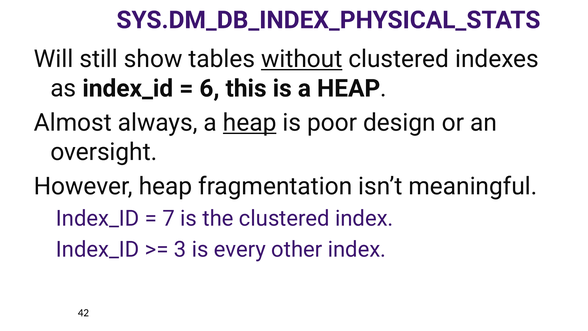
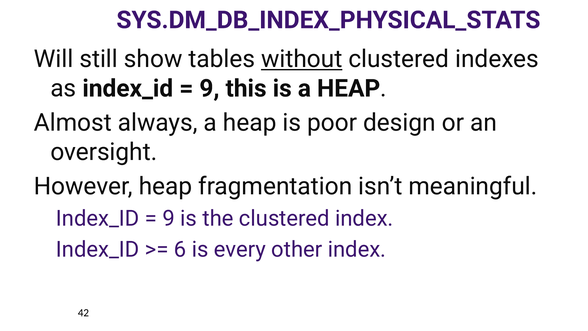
6: 6 -> 9 (209, 88)
heap underline: present -> none (250, 123)
7: 7 -> 9 (169, 218)
3: 3 -> 6 (180, 249)
